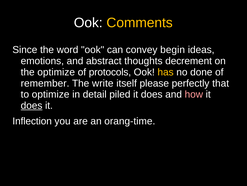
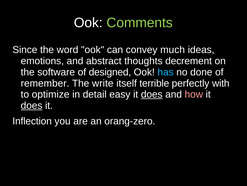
Comments colour: yellow -> light green (140, 23)
begin: begin -> much (173, 50)
the optimize: optimize -> software (56, 72)
protocols: protocols -> designed (110, 72)
has colour: yellow -> light blue (166, 72)
please: please -> terrible (154, 83)
that: that -> with (221, 83)
piled: piled -> easy (120, 94)
does underline: none -> present (152, 94)
orang-time: orang-time -> orang-zero (130, 121)
